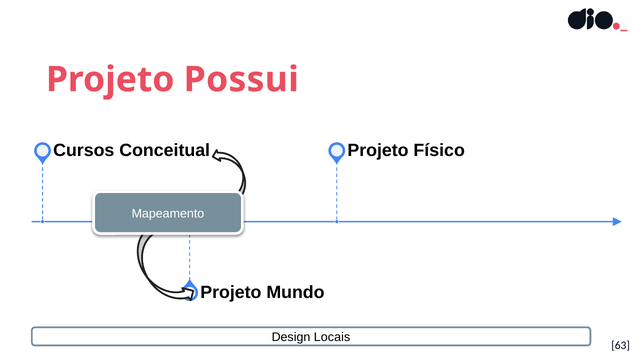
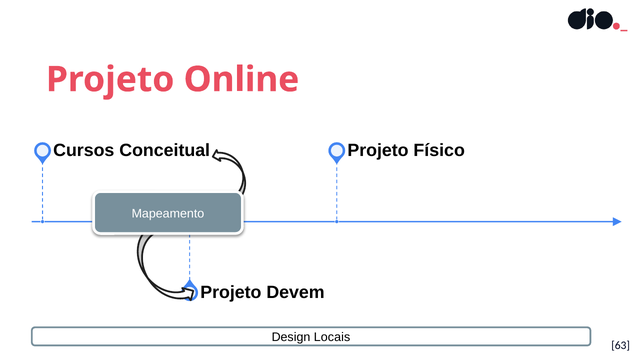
Possui: Possui -> Online (241, 80)
Mundo: Mundo -> Devem (295, 293)
